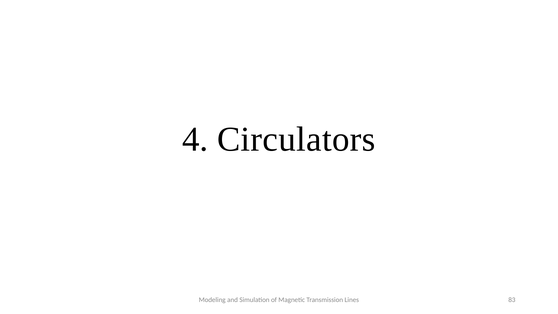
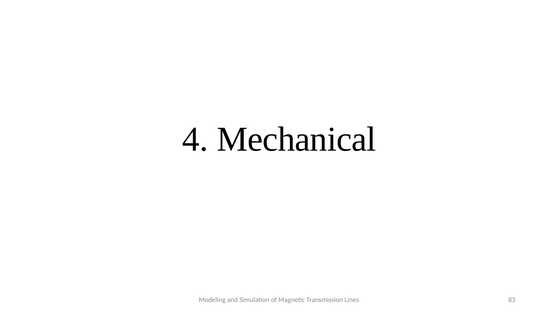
Circulators: Circulators -> Mechanical (297, 139)
